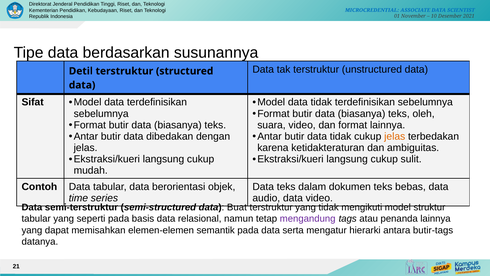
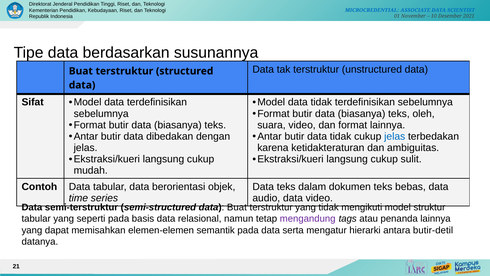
Detil: Detil -> Buat (81, 71)
jelas colour: orange -> blue (395, 136)
butir-tags: butir-tags -> butir-detil (433, 230)
